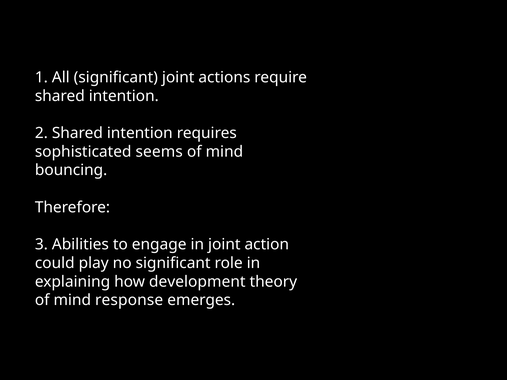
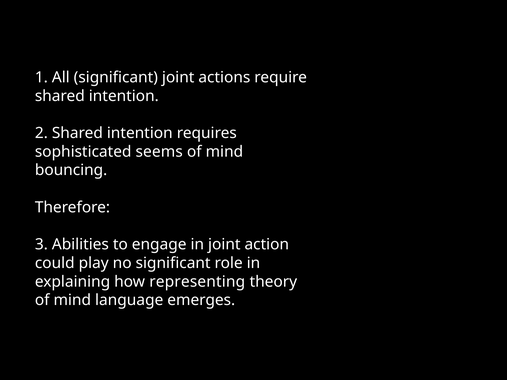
development: development -> representing (197, 282)
response: response -> language (129, 300)
